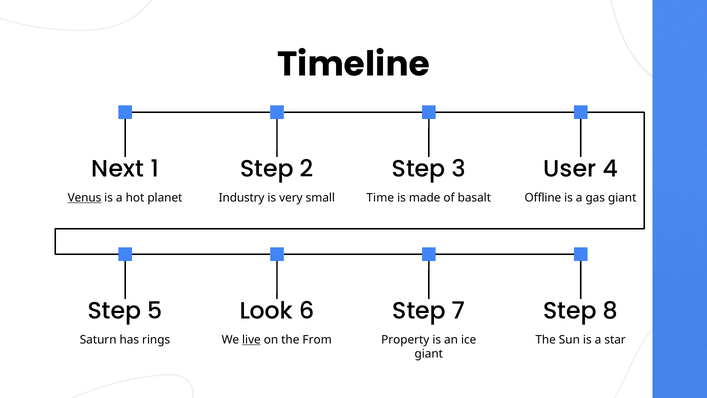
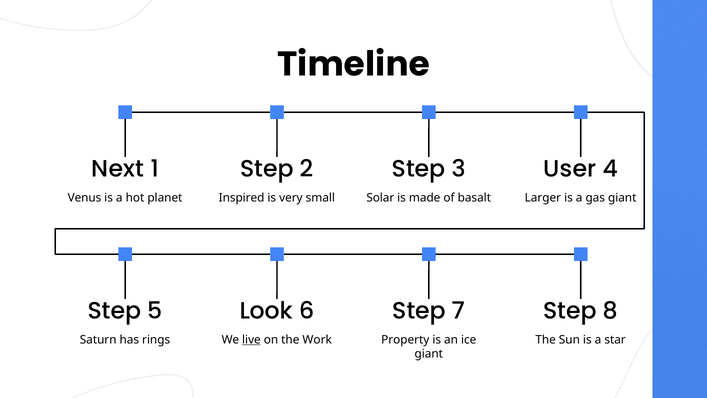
Venus underline: present -> none (84, 198)
Industry: Industry -> Inspired (242, 198)
Time: Time -> Solar (380, 198)
Offline: Offline -> Larger (543, 198)
From: From -> Work (317, 339)
